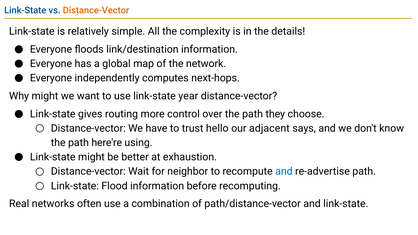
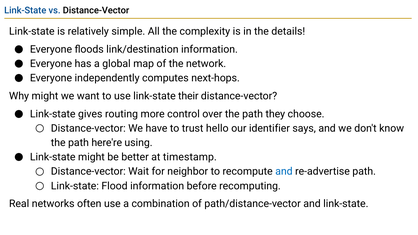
Distance-Vector colour: orange -> black (96, 10)
year: year -> their (188, 96)
adjacent: adjacent -> identifier (269, 128)
exhaustion: exhaustion -> timestamp (190, 157)
